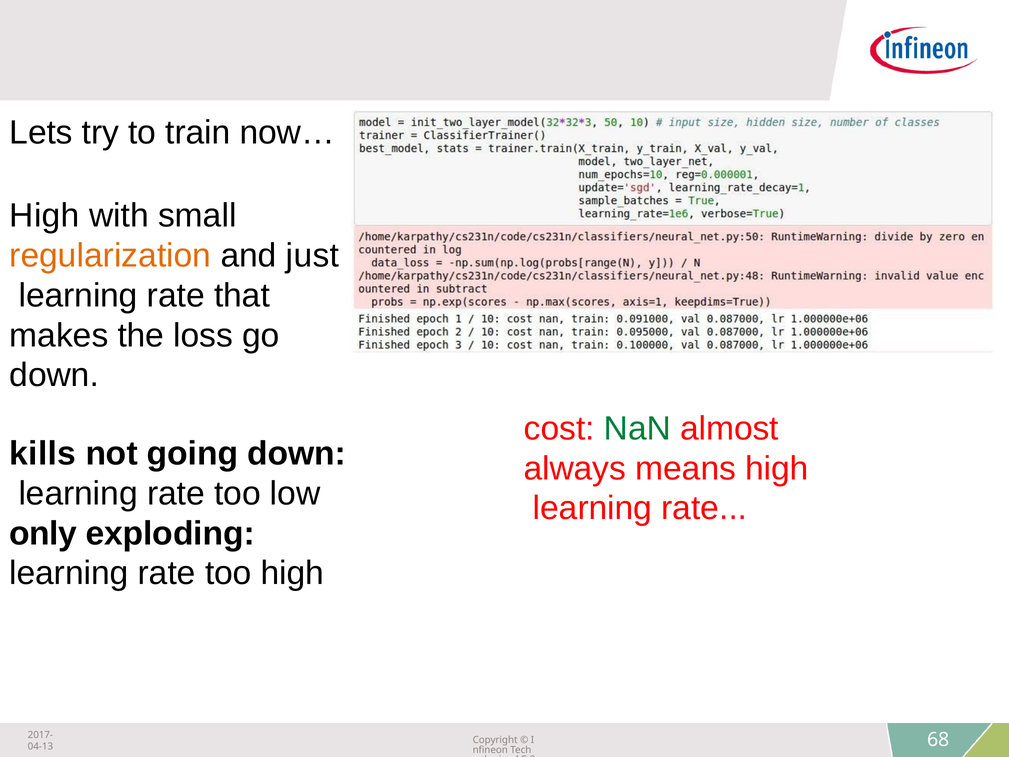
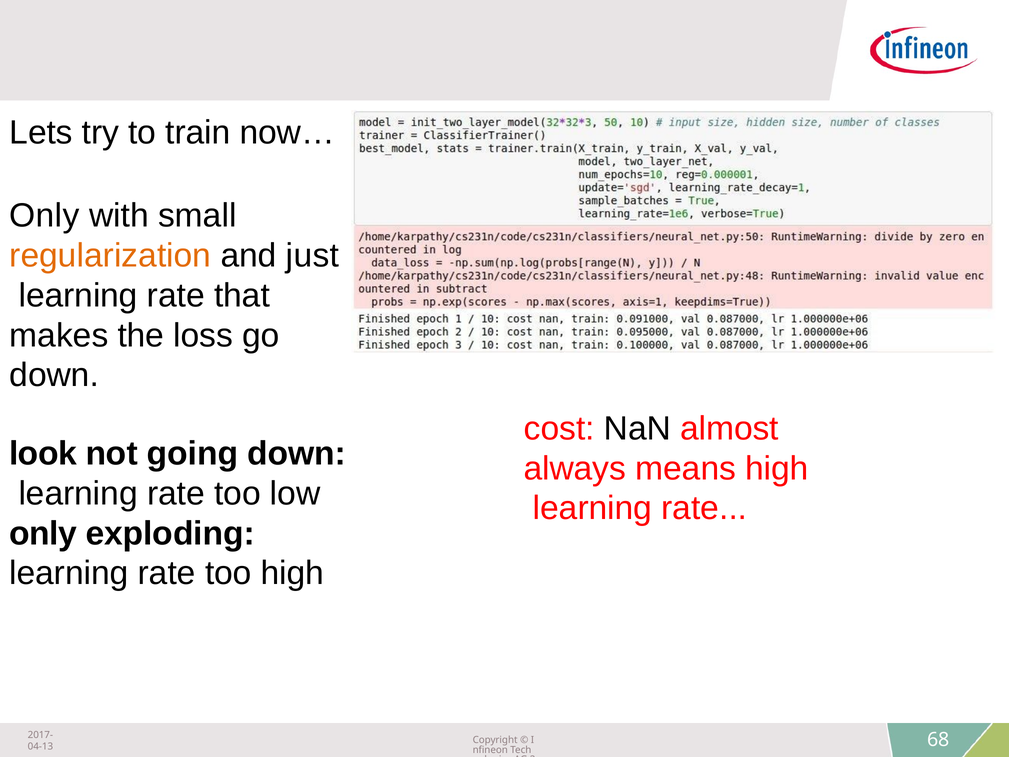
High: High -> Only (45, 216)
NaN colour: green -> black (637, 428)
kills: kills -> look (43, 453)
